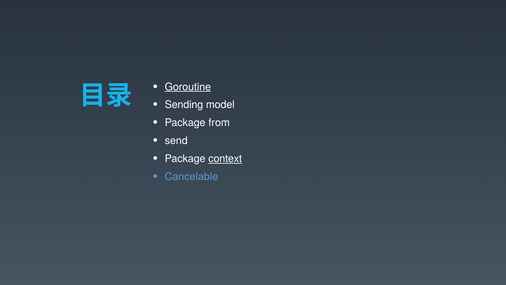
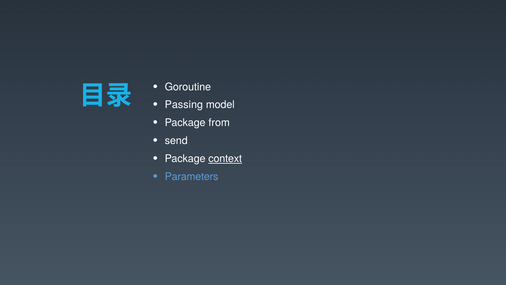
Goroutine underline: present -> none (188, 87)
Sending: Sending -> Passing (184, 105)
Cancelable: Cancelable -> Parameters (192, 176)
